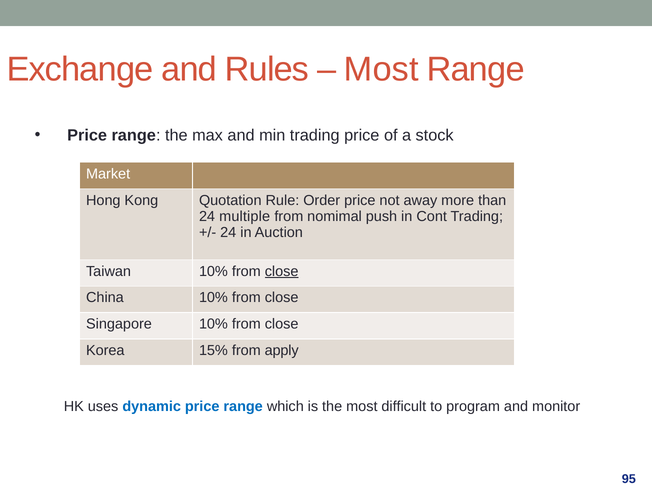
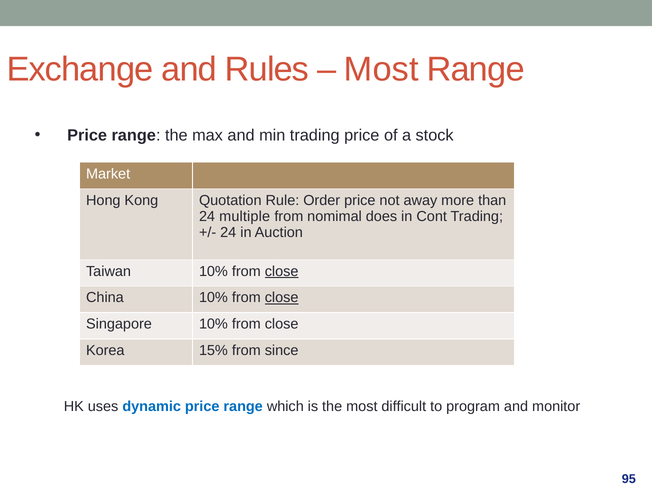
push: push -> does (382, 216)
close underline: none -> present (282, 298)
apply: apply -> since (282, 351)
